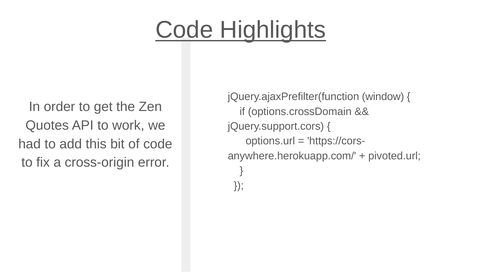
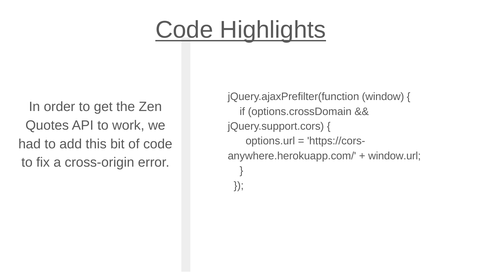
pivoted.url: pivoted.url -> window.url (395, 156)
